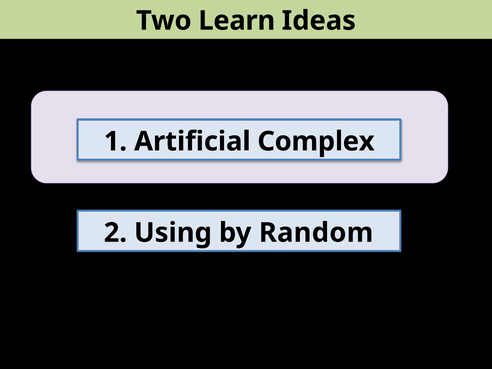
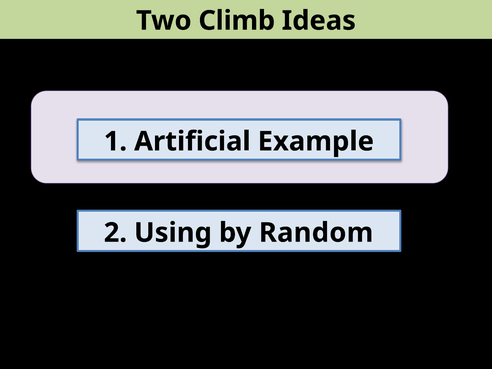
Learn: Learn -> Climb (237, 21)
Complex: Complex -> Example (316, 141)
